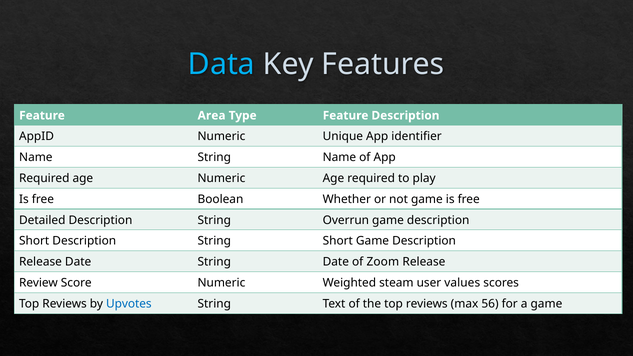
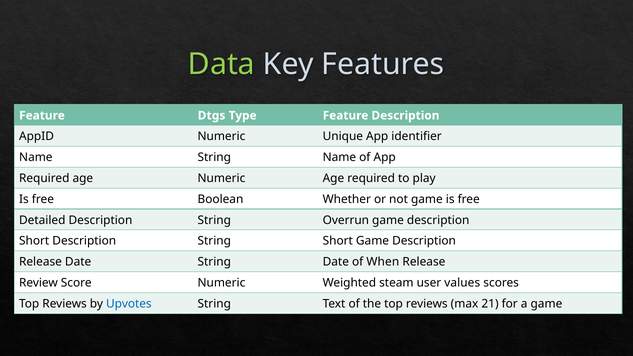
Data colour: light blue -> light green (221, 64)
Area: Area -> Dtgs (212, 116)
Zoom: Zoom -> When (383, 262)
56: 56 -> 21 (490, 304)
